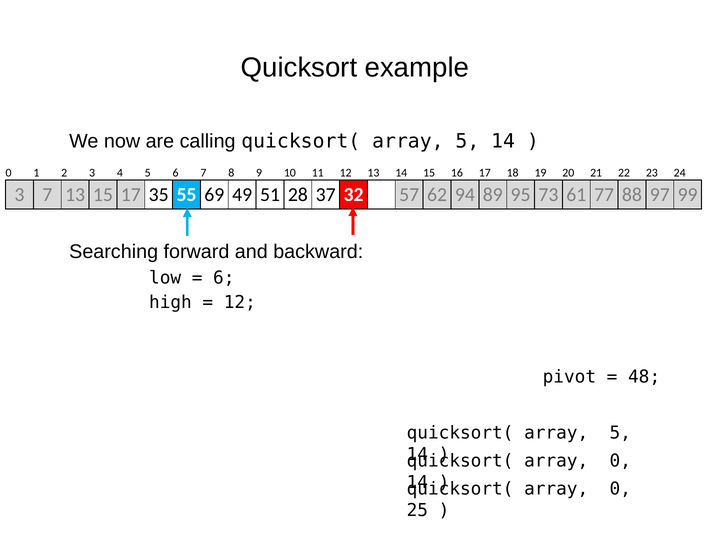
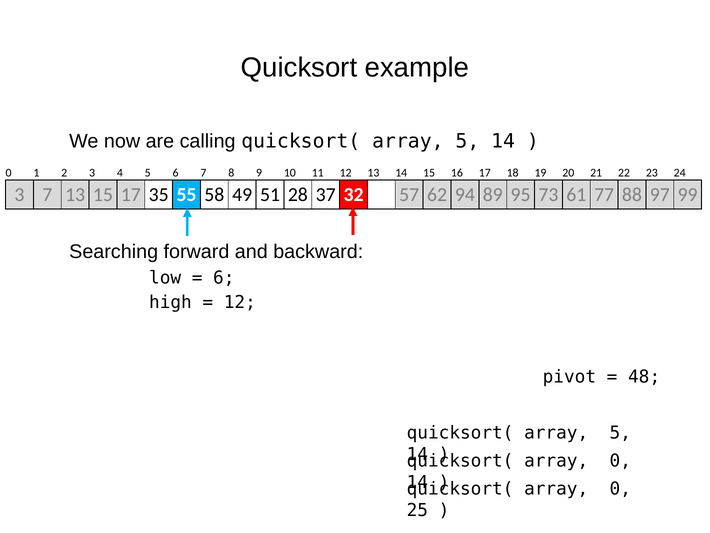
69: 69 -> 58 (214, 194)
